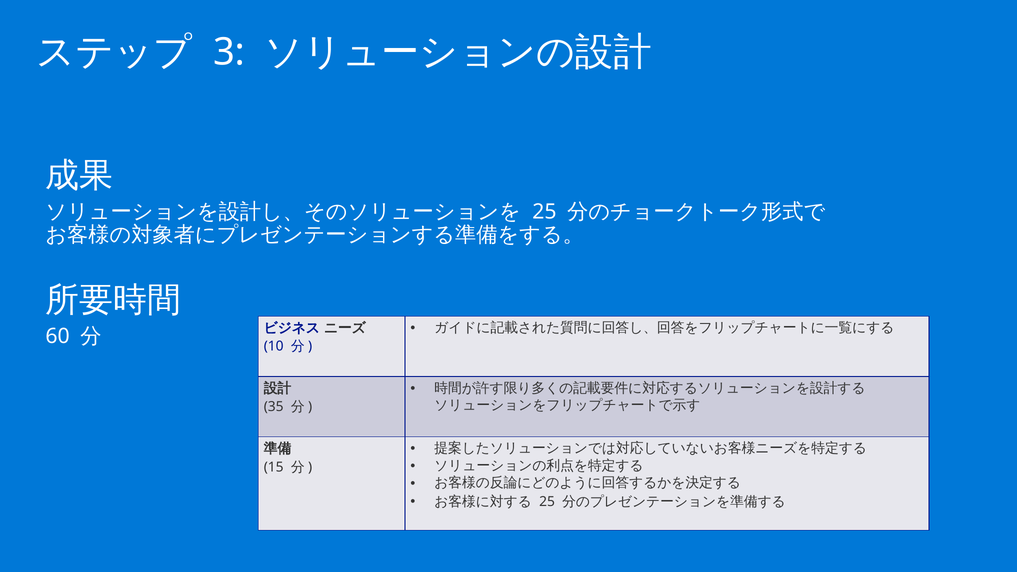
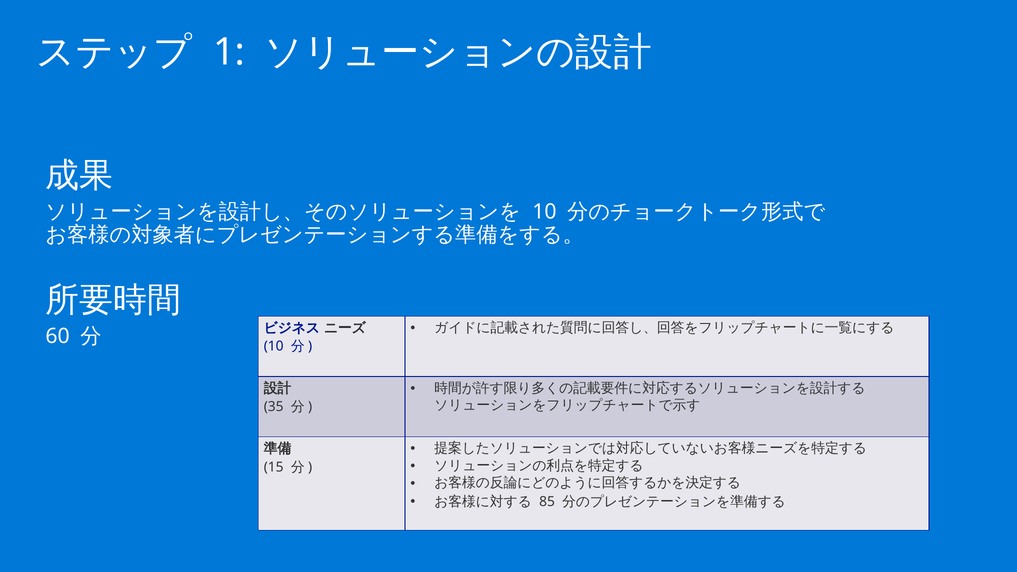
3: 3 -> 1 (229, 52)
25: 25 -> 10 (544, 212)
25: 25 -> 85 (547, 502)
